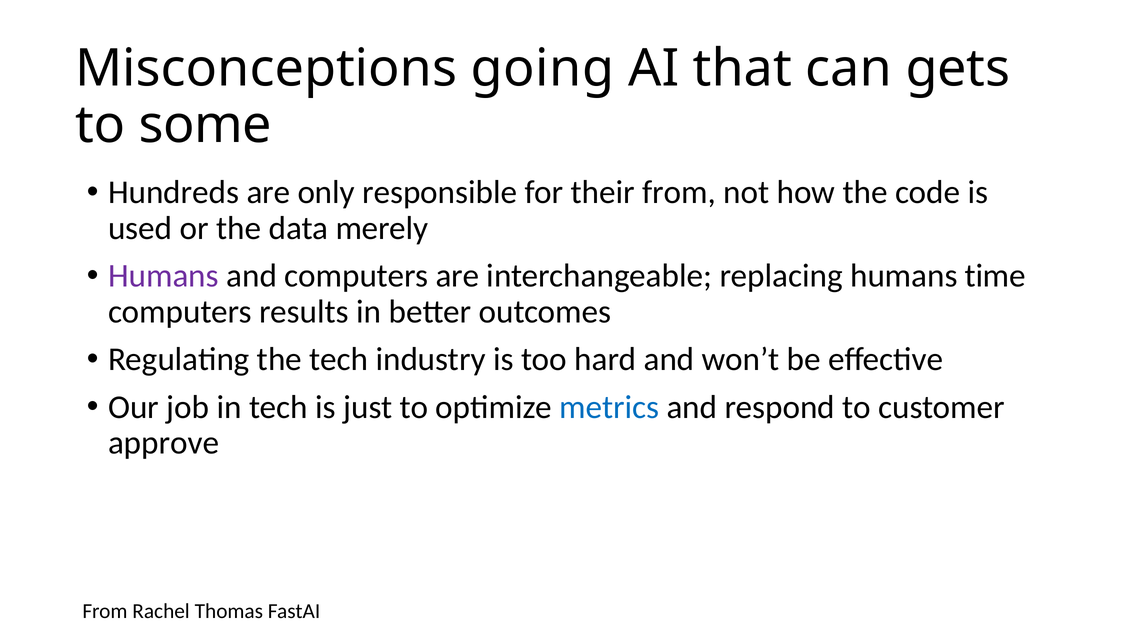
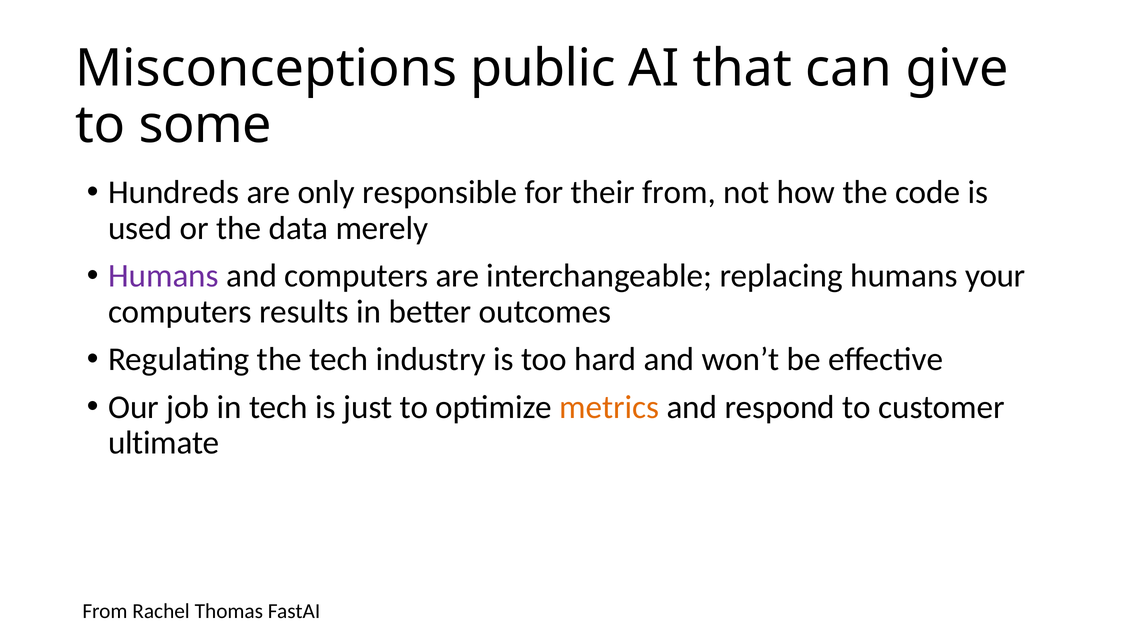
going: going -> public (543, 69)
gets: gets -> give (957, 69)
time: time -> your (995, 276)
metrics colour: blue -> orange (609, 407)
approve: approve -> ultimate (164, 443)
